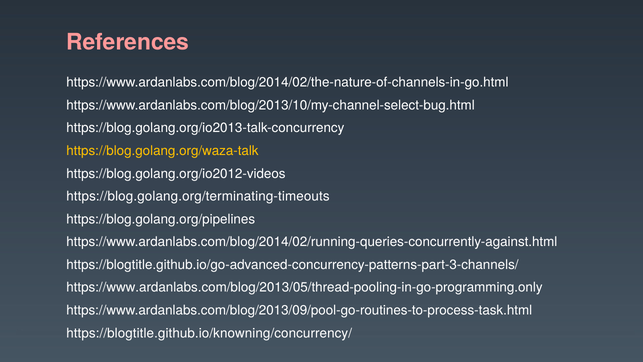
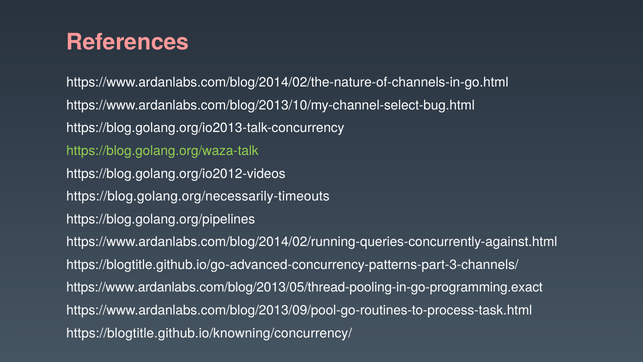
https://blog.golang.org/waza-talk colour: yellow -> light green (162, 151)
https://blog.golang.org/terminating-timeouts: https://blog.golang.org/terminating-timeouts -> https://blog.golang.org/necessarily-timeouts (198, 196)
https://www.ardanlabs.com/blog/2013/05/thread-pooling-in-go-programming.only: https://www.ardanlabs.com/blog/2013/05/thread-pooling-in-go-programming.only -> https://www.ardanlabs.com/blog/2013/05/thread-pooling-in-go-programming.exact (304, 287)
